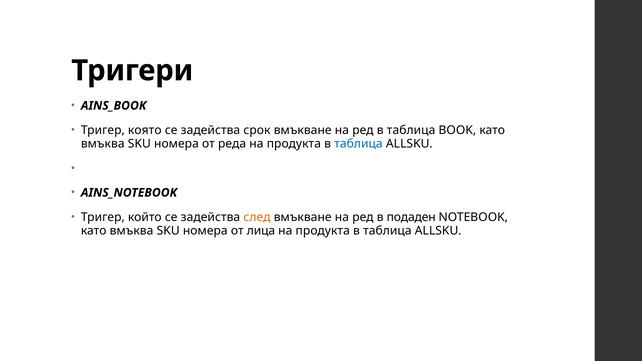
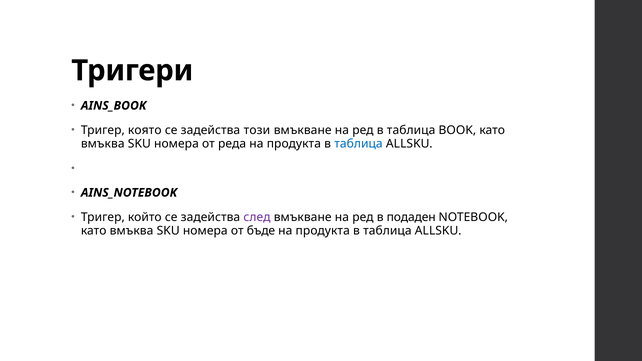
срок: срок -> този (257, 130)
след colour: orange -> purple (257, 217)
лица: лица -> бъде (261, 231)
